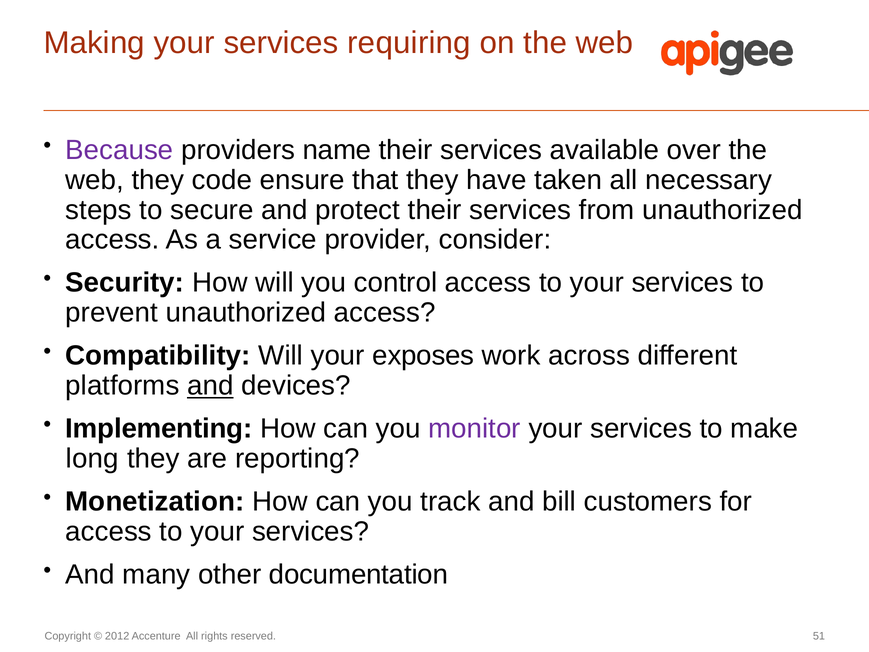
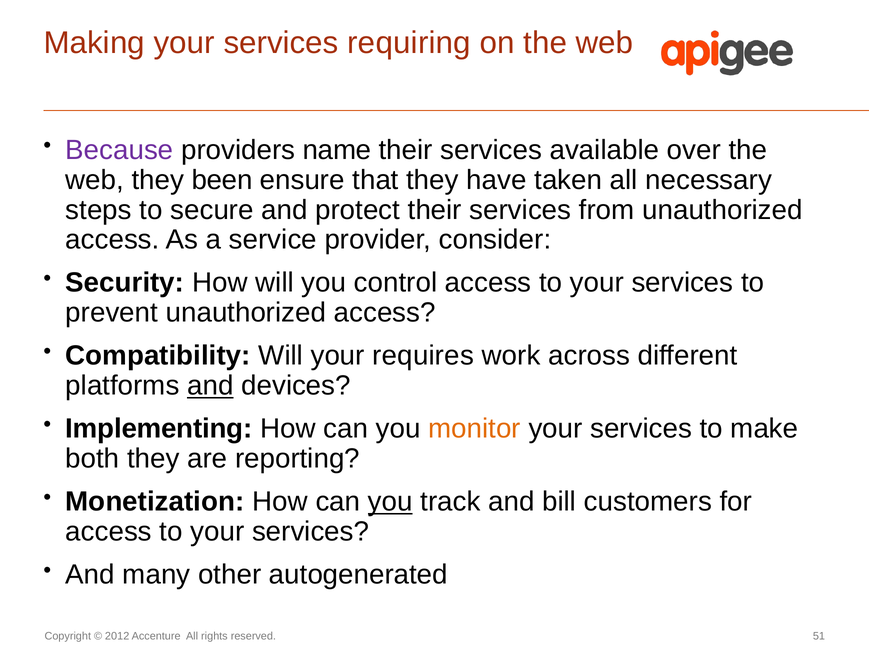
code: code -> been (222, 180)
exposes: exposes -> requires (423, 356)
monitor colour: purple -> orange (474, 429)
long: long -> both (92, 459)
you underline: none -> present (390, 502)
documentation: documentation -> autogenerated (358, 574)
